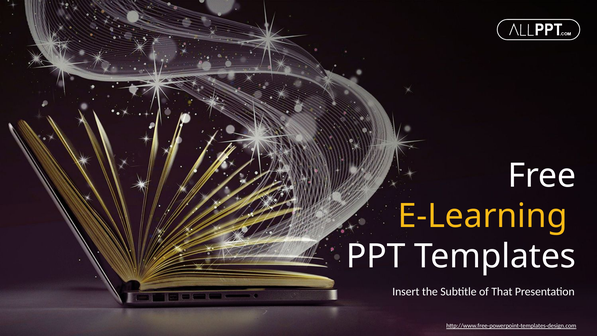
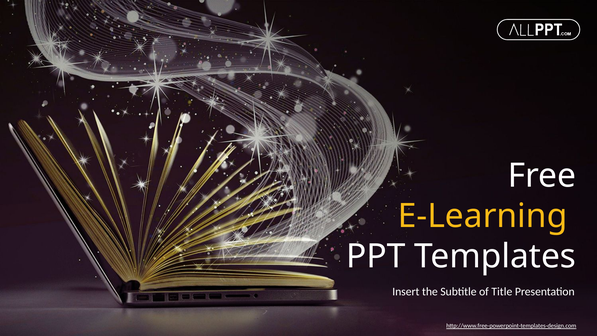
That: That -> Title (502, 292)
